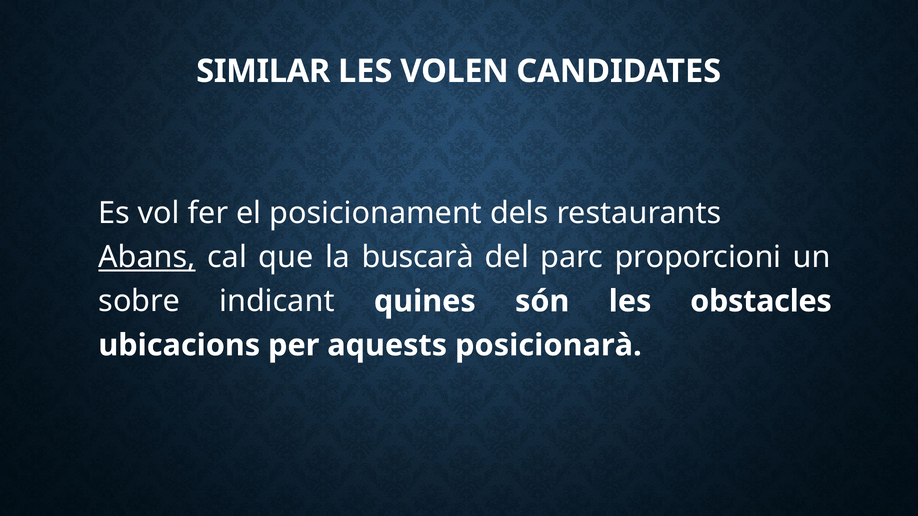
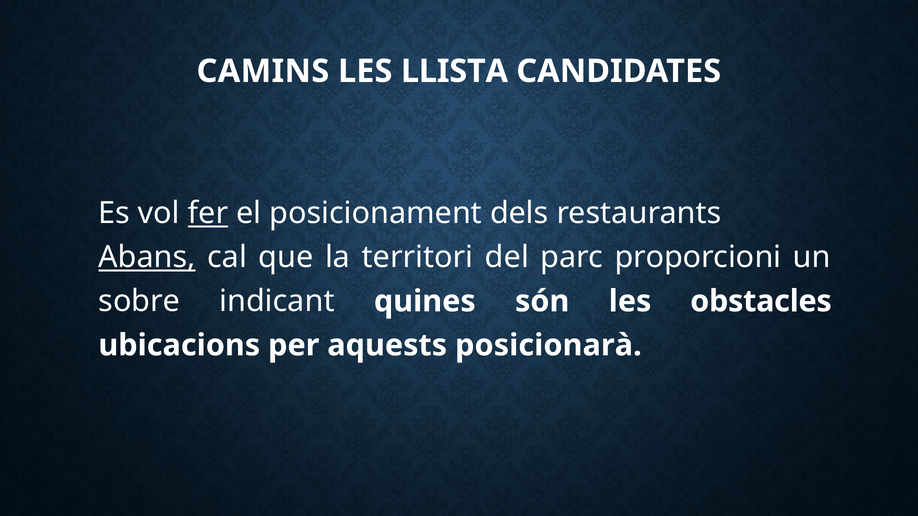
SIMILAR: SIMILAR -> CAMINS (263, 71)
VOLEN: VOLEN -> LLISTA (454, 71)
fer underline: none -> present (208, 213)
buscarà: buscarà -> territori (418, 257)
